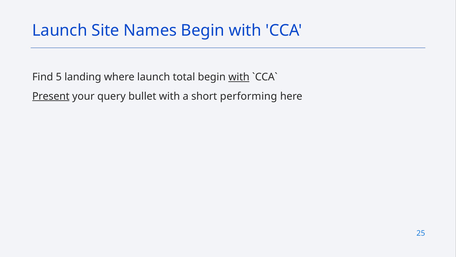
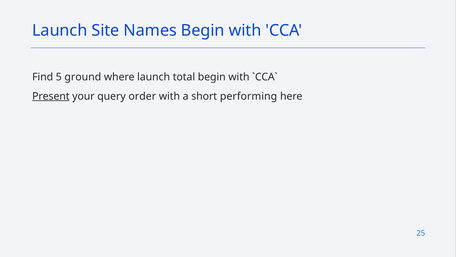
landing: landing -> ground (83, 77)
with underline: present -> none (239, 77)
bullet: bullet -> order (142, 96)
